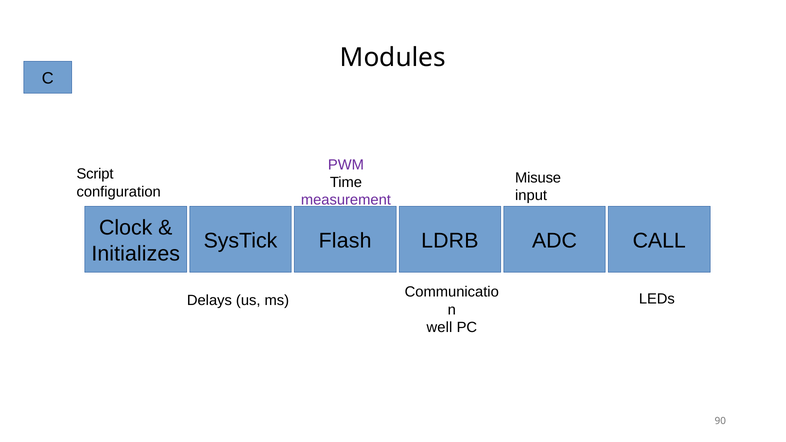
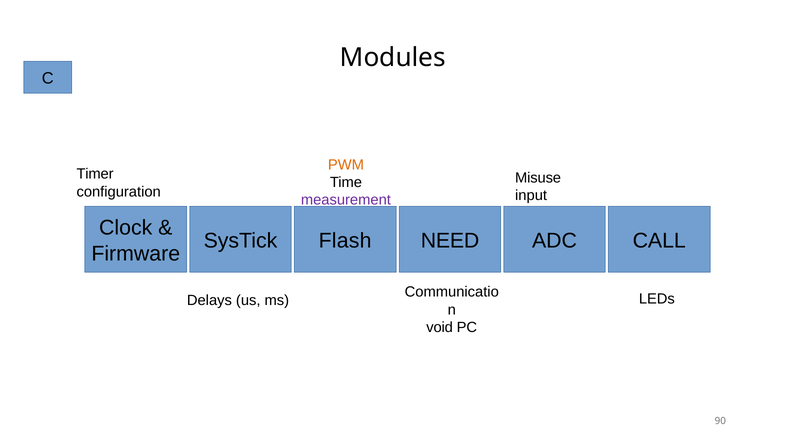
PWM colour: purple -> orange (346, 165)
Script: Script -> Timer (95, 174)
LDRB: LDRB -> NEED (450, 241)
Initializes: Initializes -> Firmware (136, 254)
well: well -> void (440, 327)
